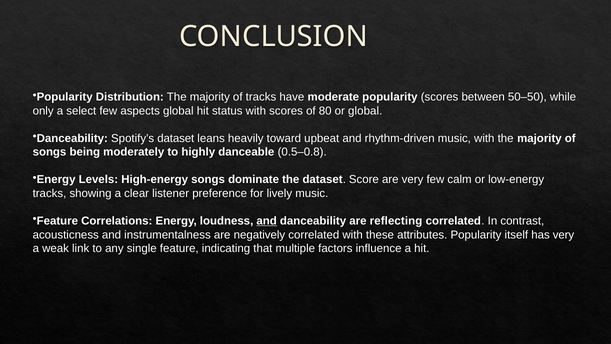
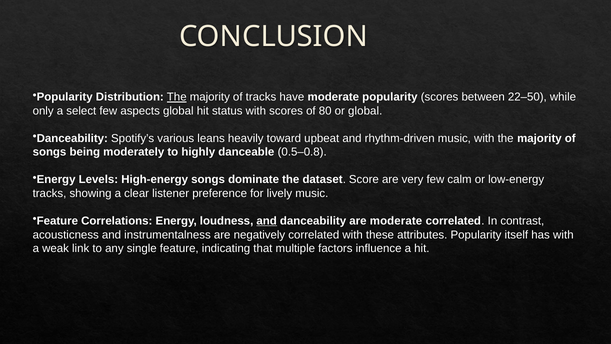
The underline: none -> present (177, 97)
50–50: 50–50 -> 22–50 (527, 97)
Spotify’s dataset: dataset -> various (176, 138)
are reflecting: reflecting -> moderate (396, 221)
has very: very -> with (563, 235)
